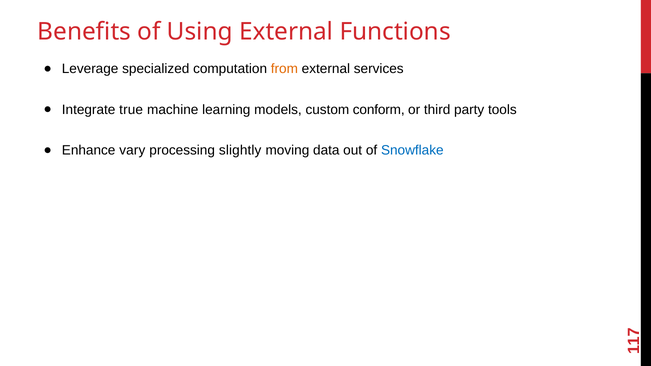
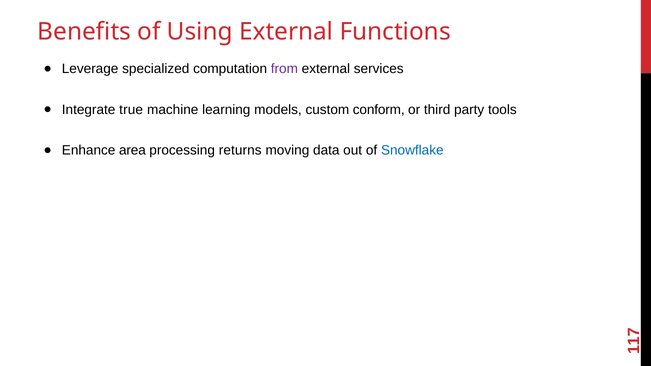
from colour: orange -> purple (284, 69)
vary: vary -> area (132, 150)
slightly: slightly -> returns (240, 150)
